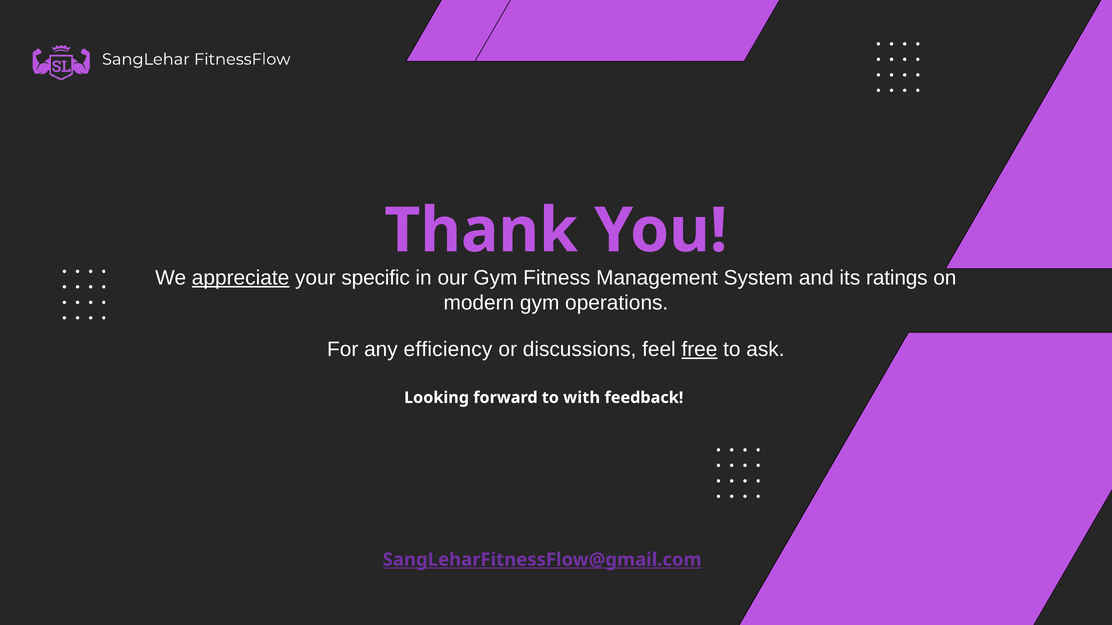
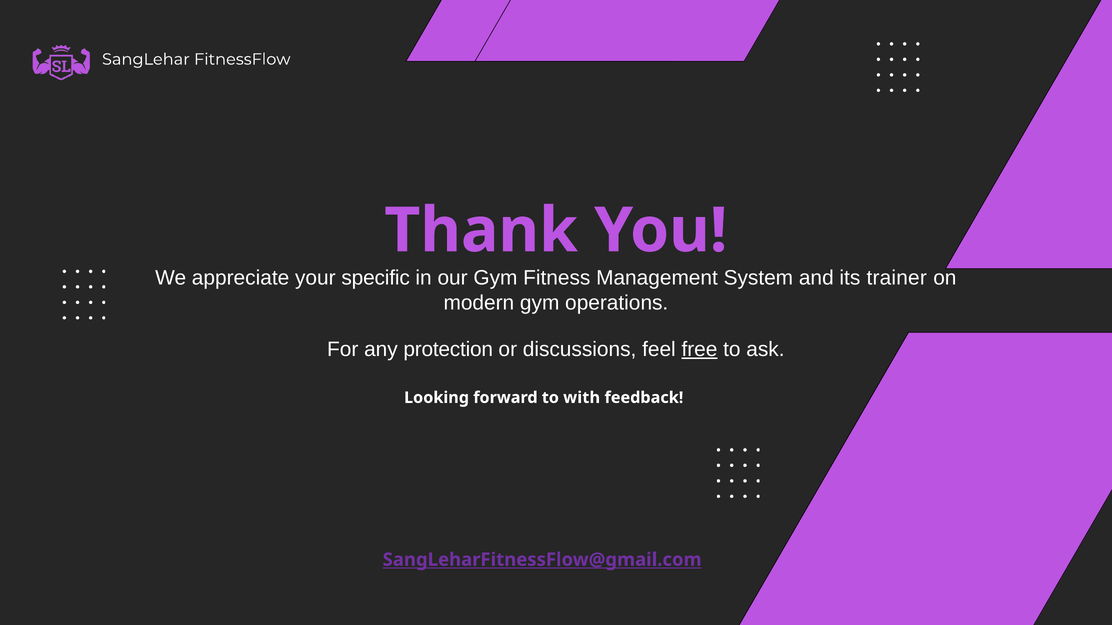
appreciate underline: present -> none (241, 278)
ratings: ratings -> trainer (897, 278)
efficiency: efficiency -> protection (448, 349)
